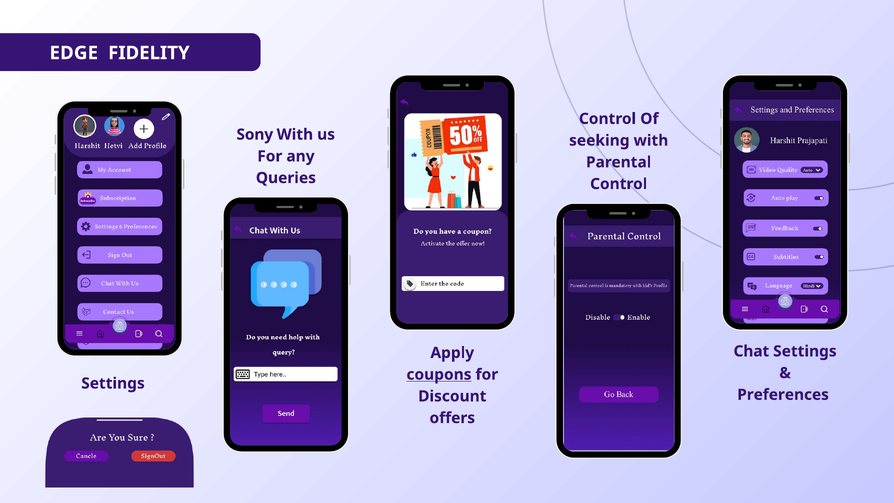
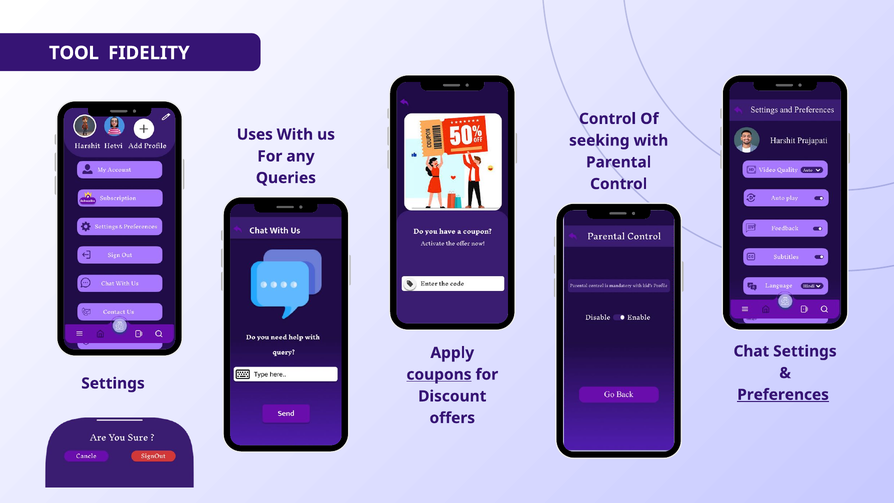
EDGE: EDGE -> TOOL (74, 53)
Sony: Sony -> Uses (255, 135)
Preferences underline: none -> present (783, 395)
